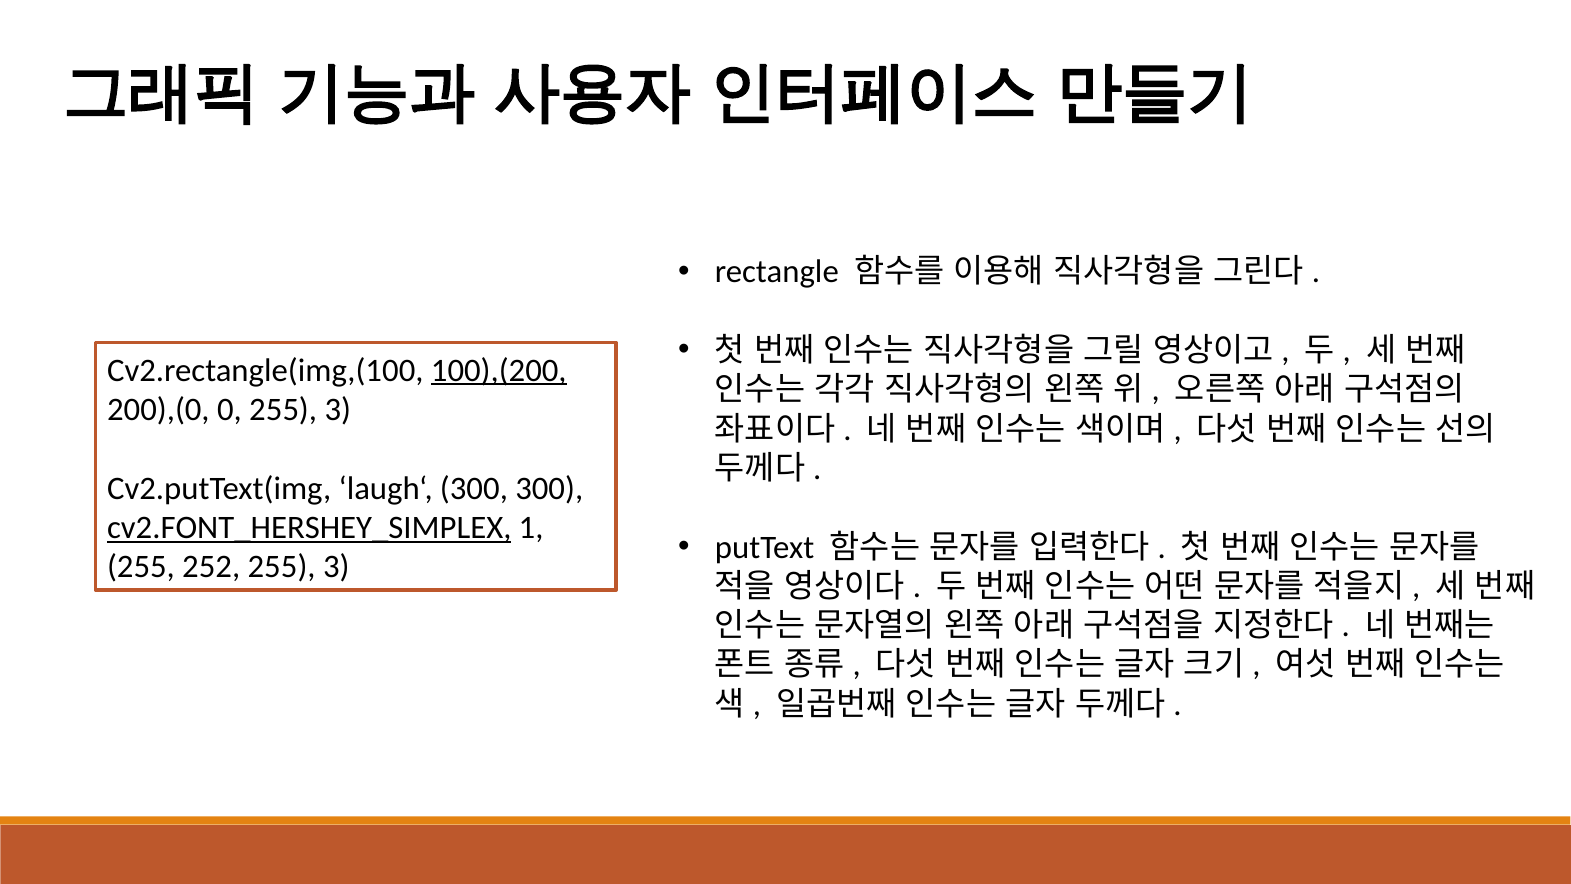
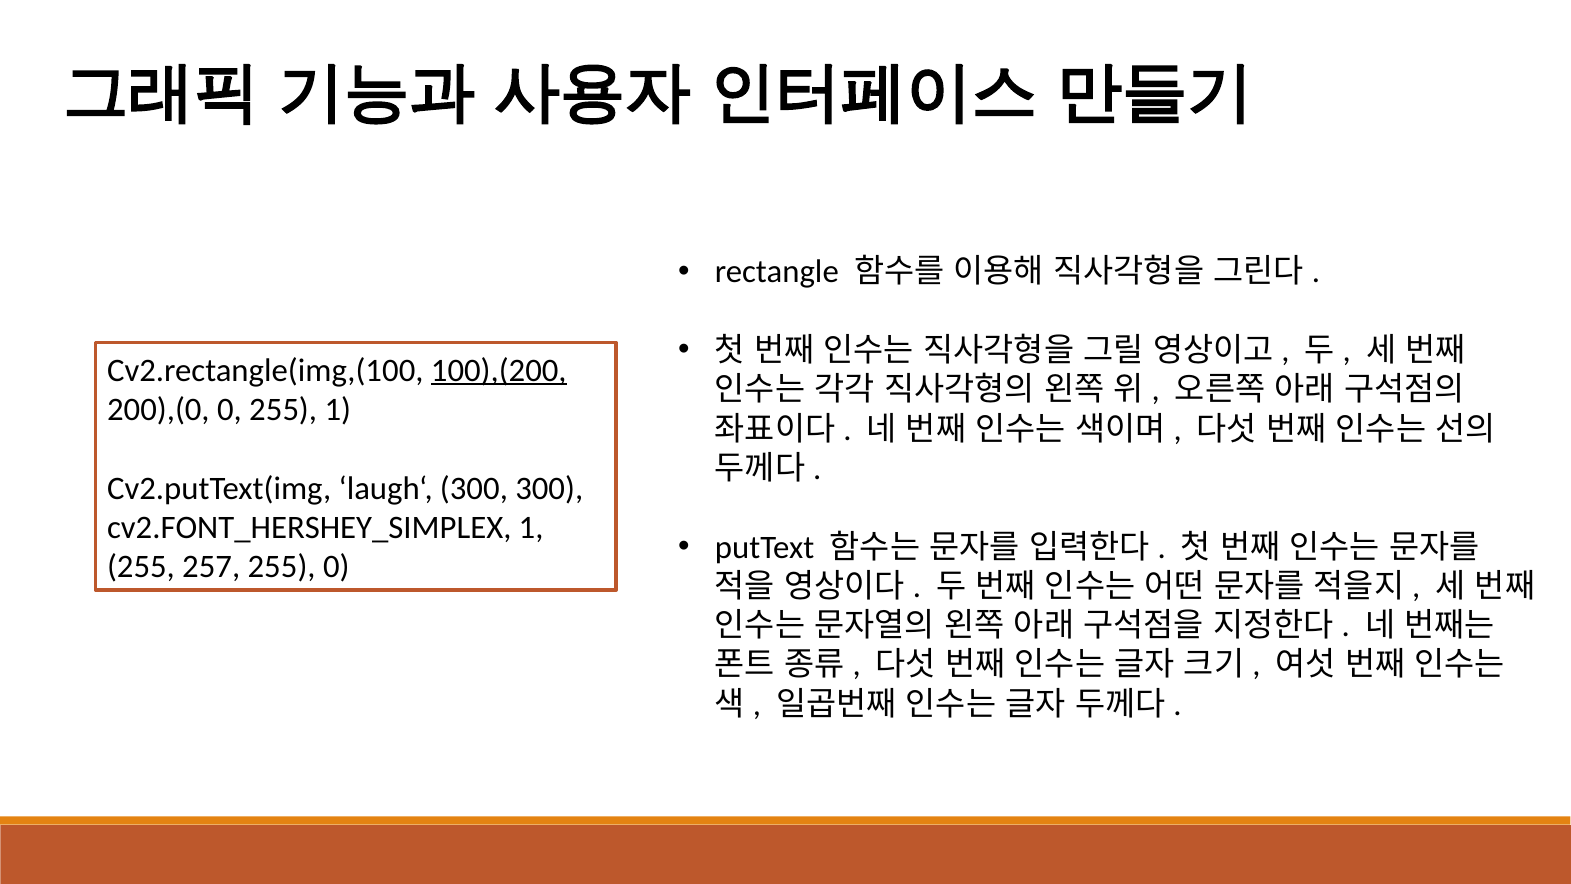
0 255 3: 3 -> 1 (338, 410)
cv2.FONT_HERSHEY_SIMPLEX underline: present -> none (309, 527)
252: 252 -> 257 (211, 567)
3: 3 -> 0 (336, 567)
